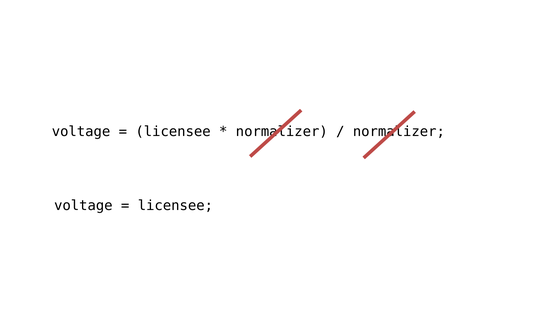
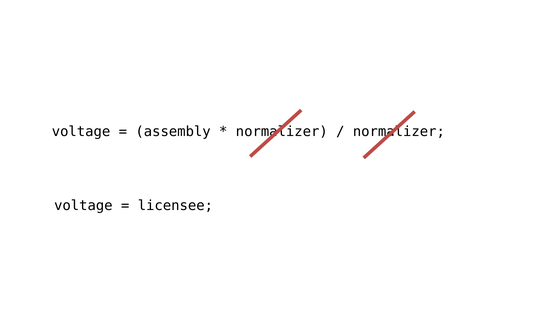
licensee: licensee -> assembly (173, 131)
